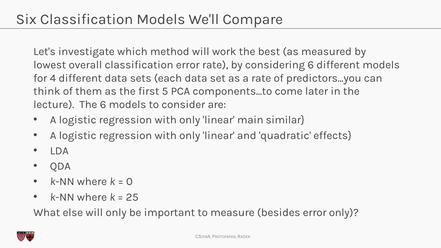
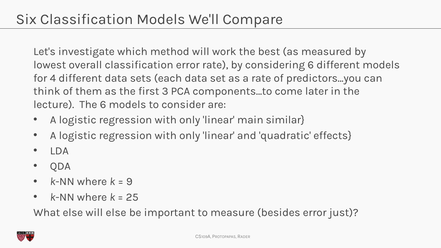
5: 5 -> 3 (165, 91)
0: 0 -> 9 (129, 182)
will only: only -> else (116, 213)
error only: only -> just (344, 213)
